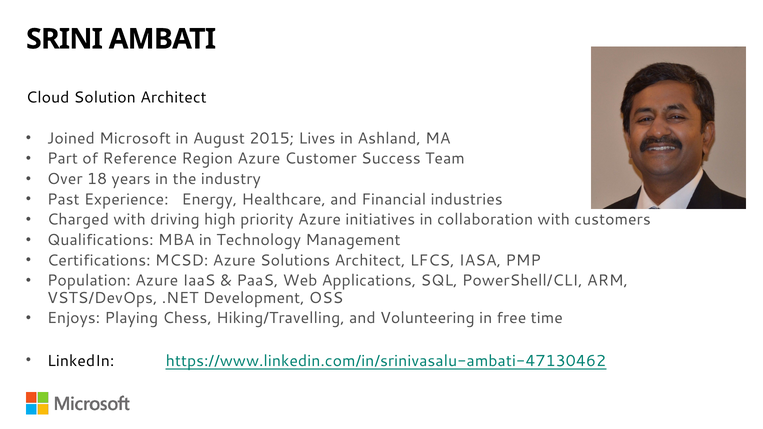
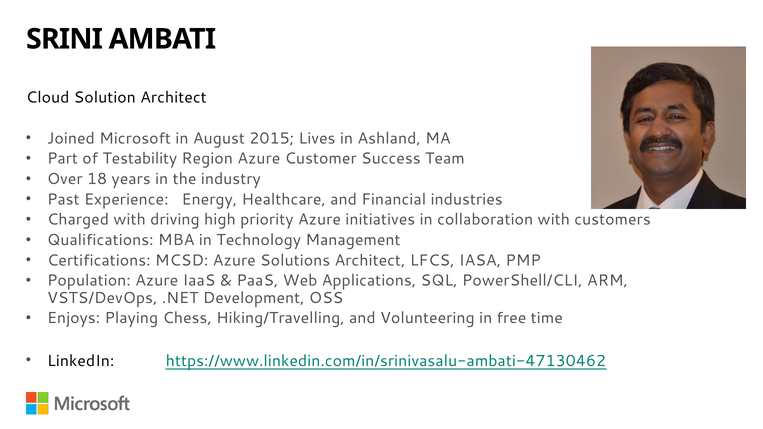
Reference: Reference -> Testability (140, 159)
